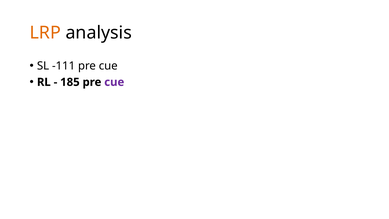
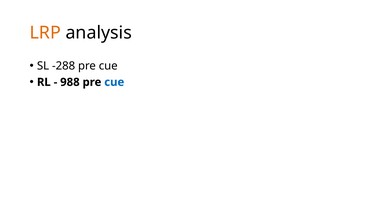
-111: -111 -> -288 (64, 66)
185: 185 -> 988 (70, 82)
cue colour: purple -> blue (114, 82)
